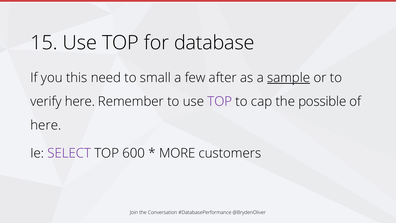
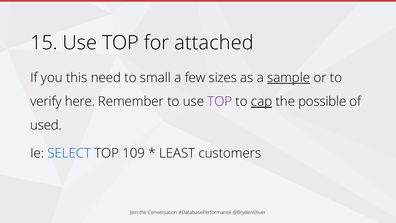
database: database -> attached (214, 43)
after: after -> sizes (223, 78)
cap underline: none -> present (262, 101)
here: here -> used (46, 125)
SELECT colour: purple -> blue (69, 153)
600: 600 -> 109 (134, 153)
MORE: MORE -> LEAST (177, 153)
